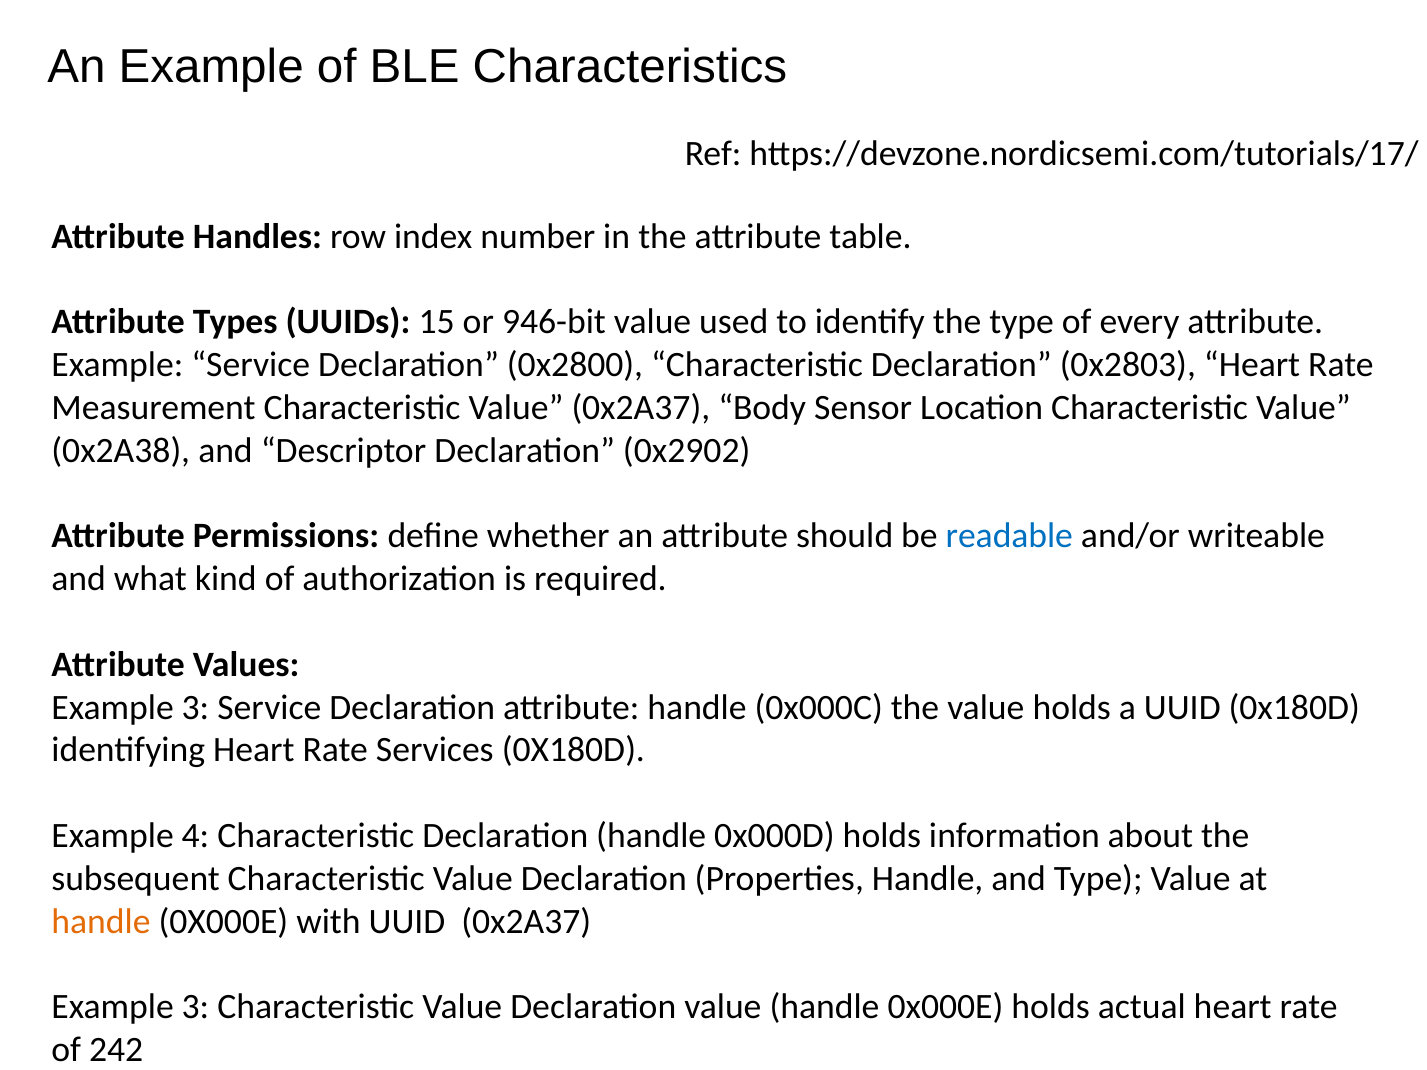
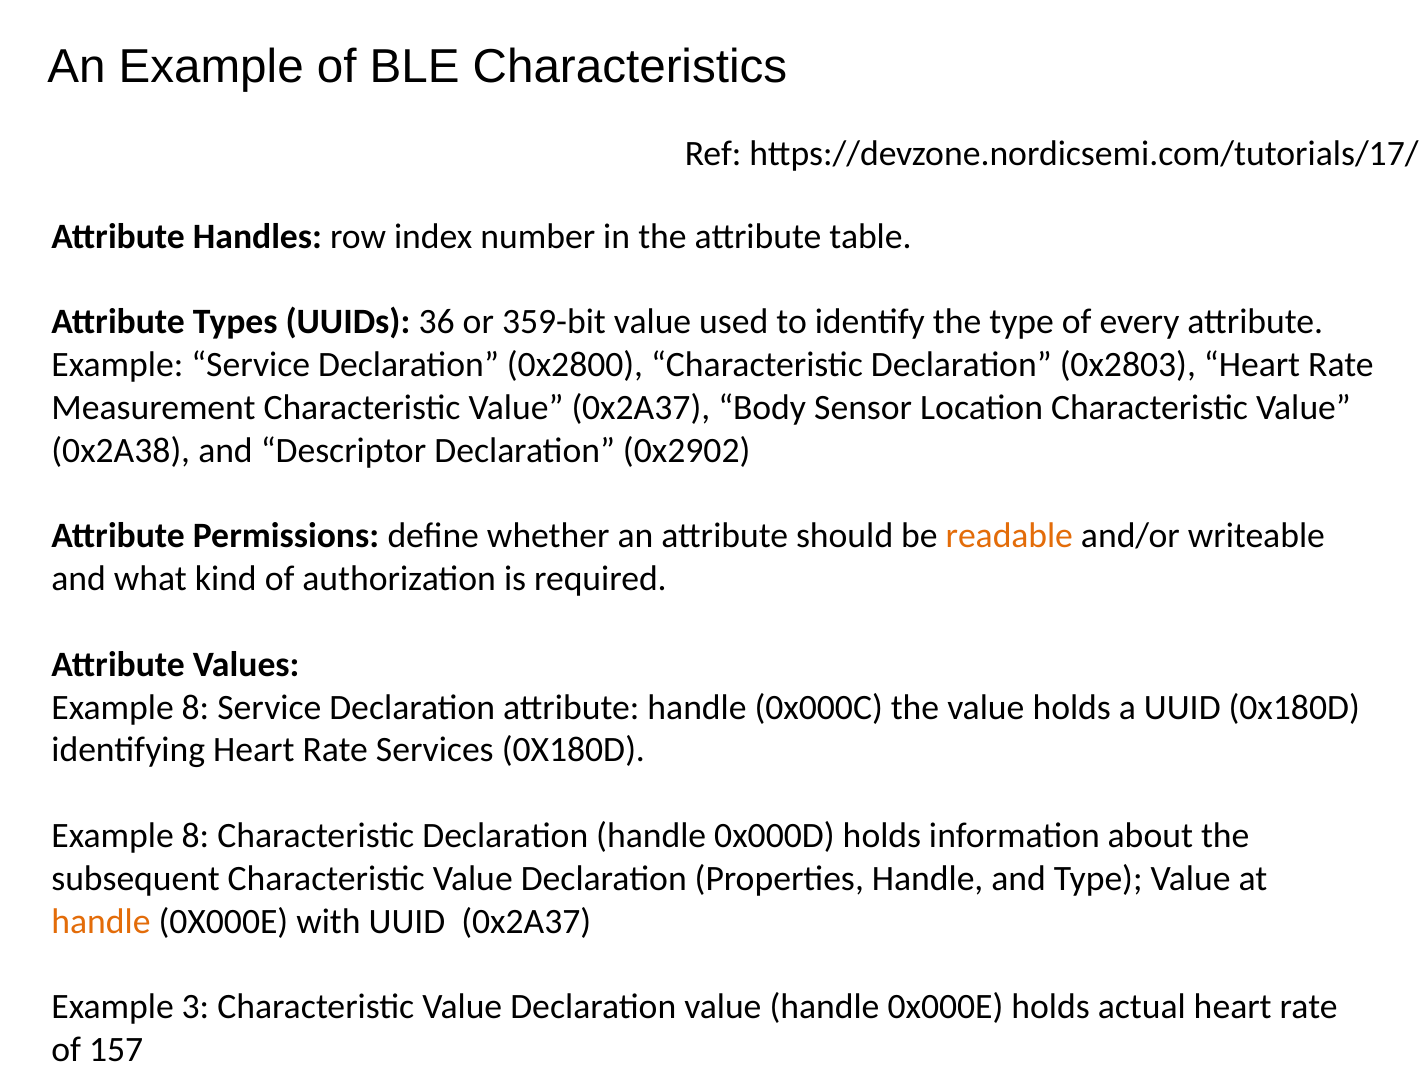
15: 15 -> 36 (437, 322)
946-bit: 946-bit -> 359-bit (554, 322)
readable colour: blue -> orange (1009, 536)
3: 3 -> 8 (195, 708)
4: 4 -> 8 (195, 836)
242: 242 -> 157 (116, 1050)
